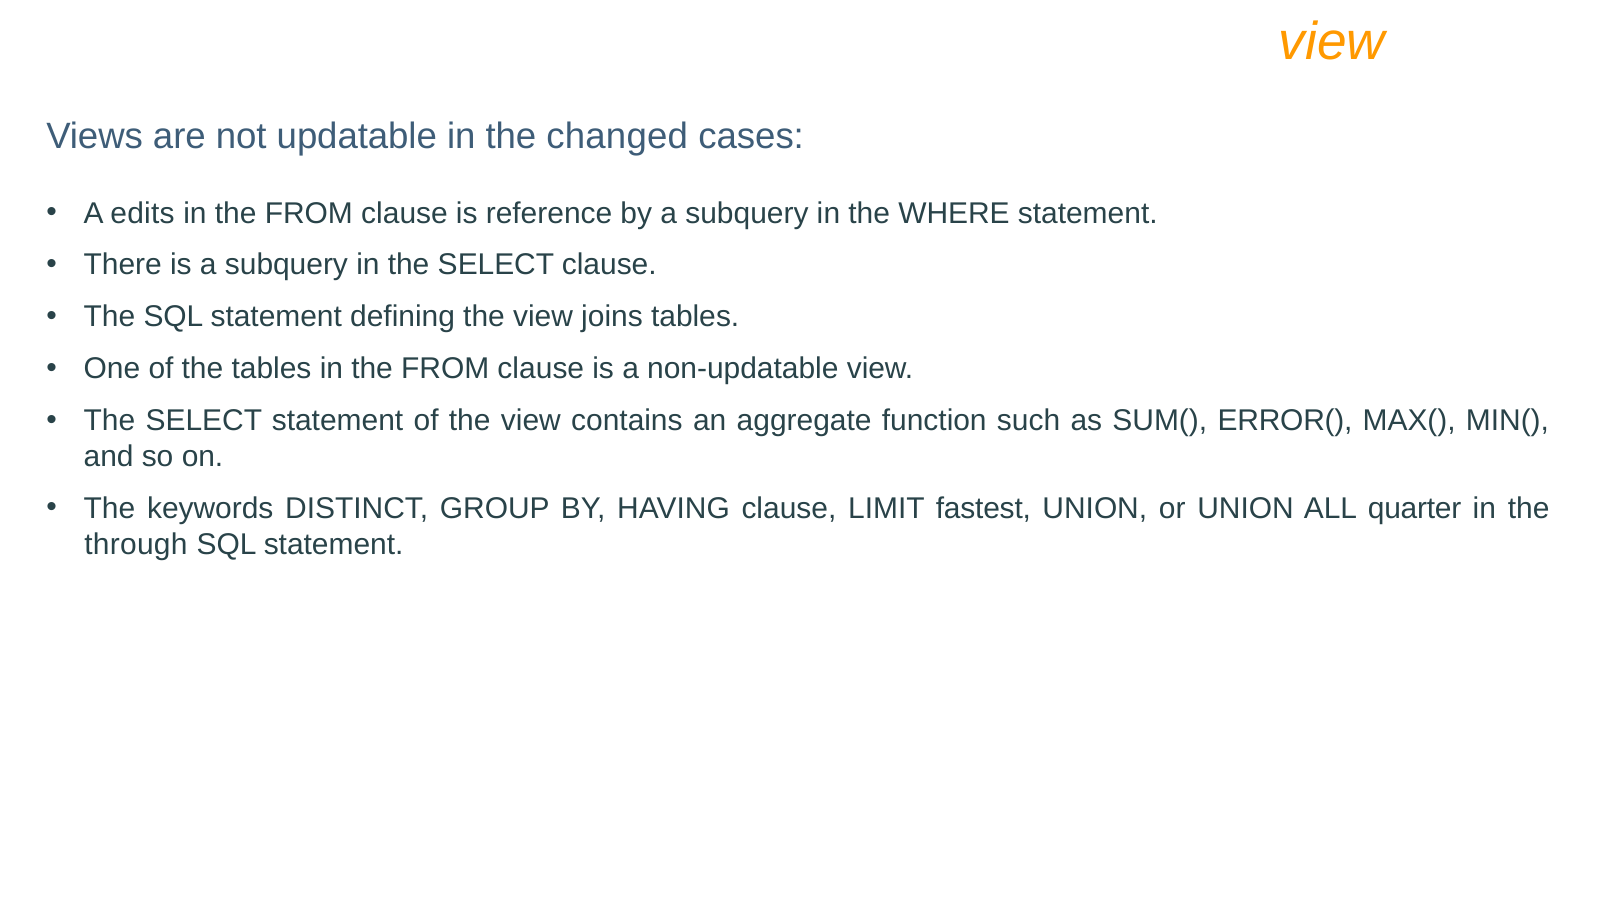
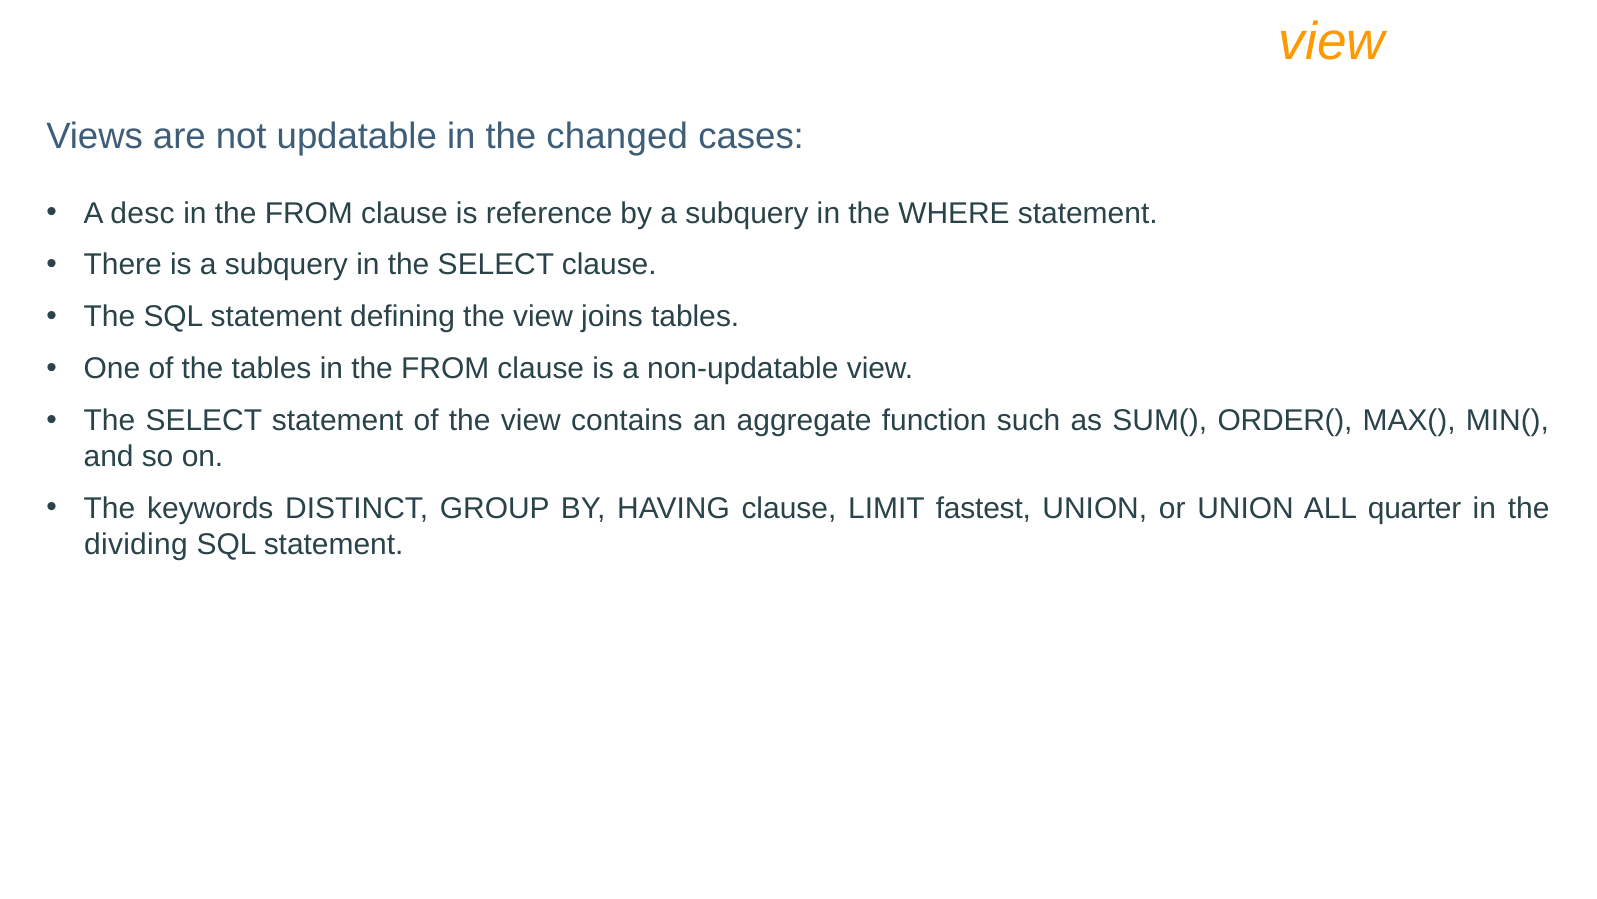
edits: edits -> desc (143, 213)
ERROR(: ERROR( -> ORDER( (1285, 420)
through: through -> dividing (136, 544)
